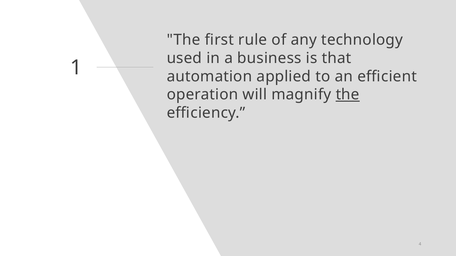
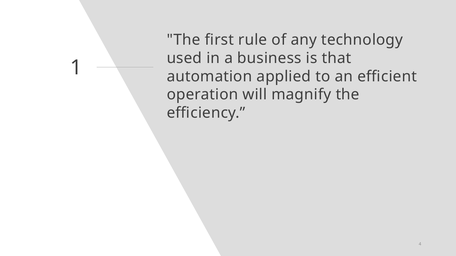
the underline: present -> none (348, 95)
